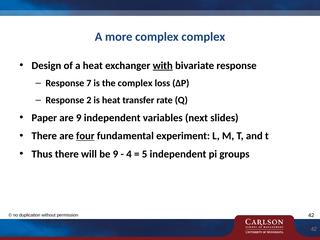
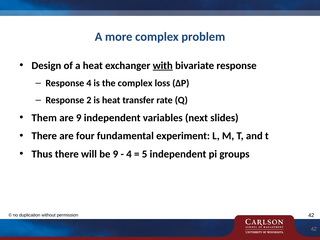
complex complex: complex -> problem (203, 37)
Response 7: 7 -> 4 (89, 83)
Paper: Paper -> Them (44, 118)
four underline: present -> none (85, 136)
